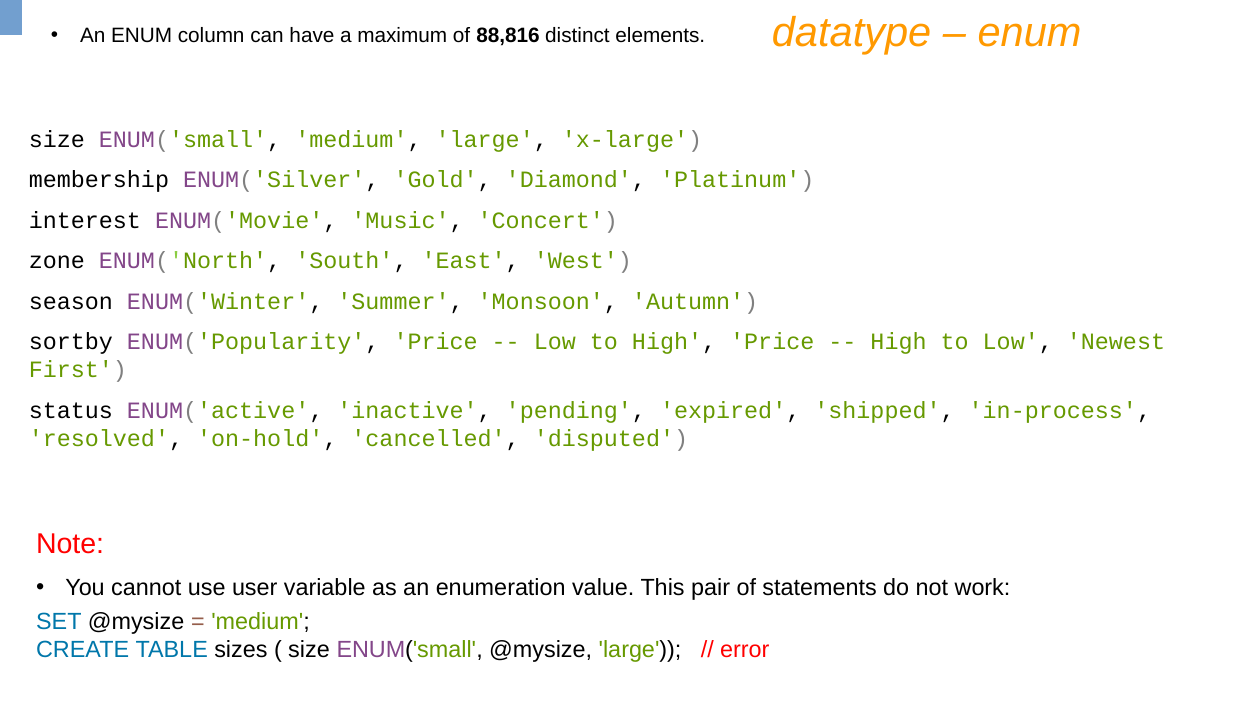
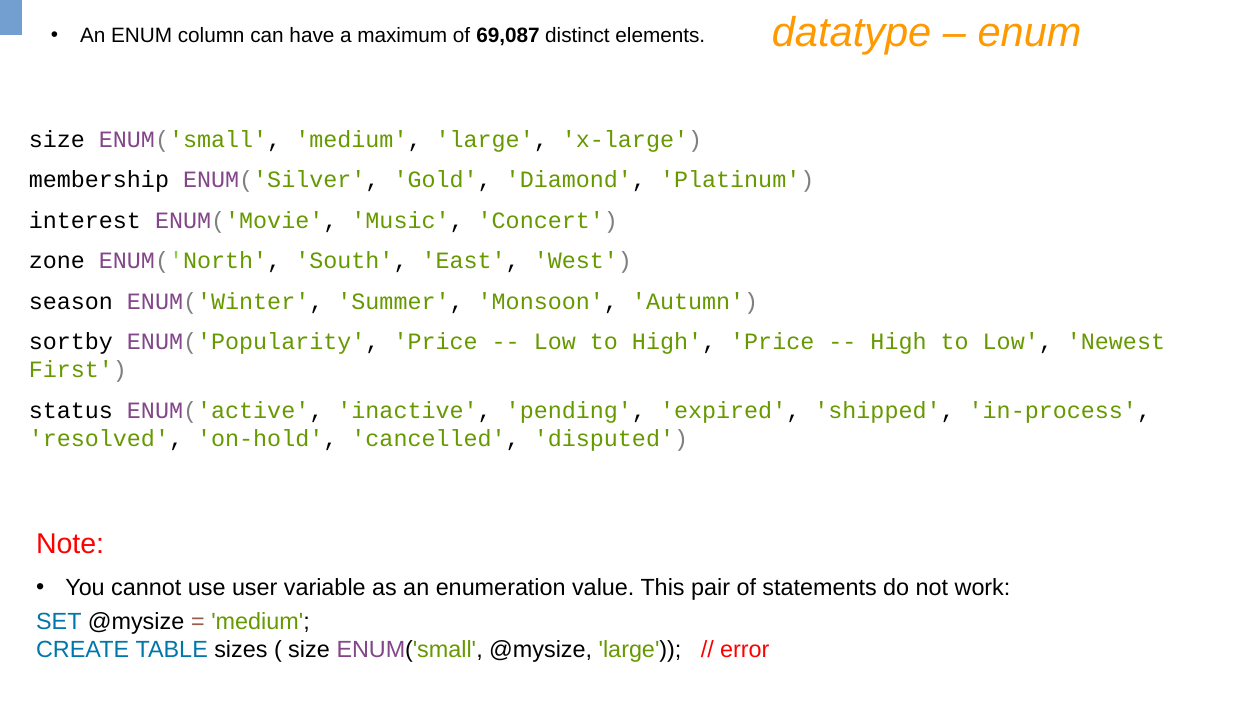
88,816: 88,816 -> 69,087 (508, 36)
